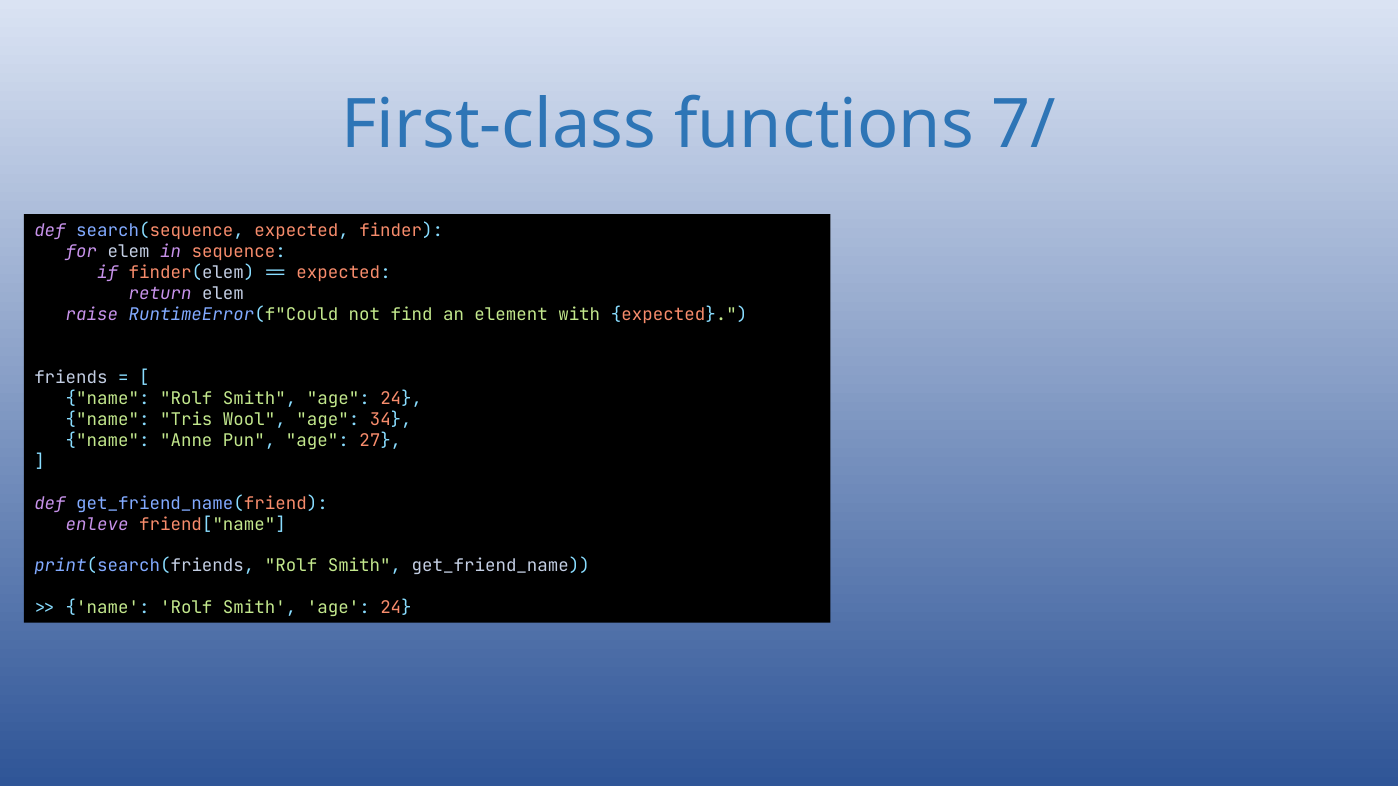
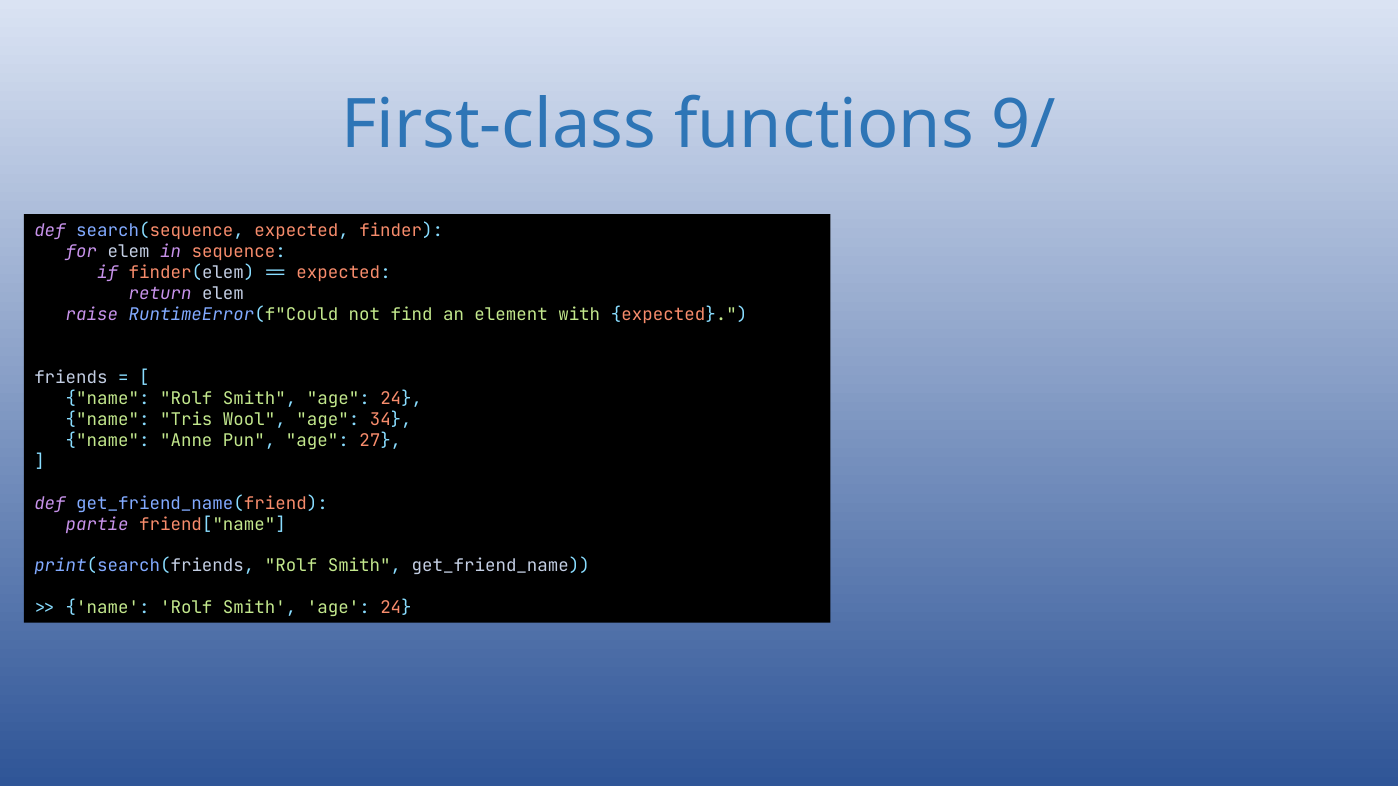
7/: 7/ -> 9/ (1024, 125)
enleve: enleve -> partie (97, 525)
